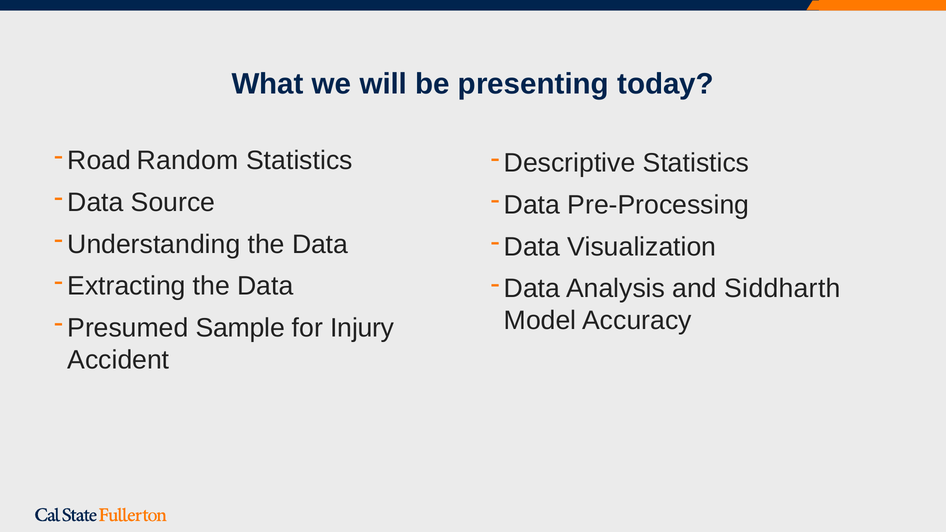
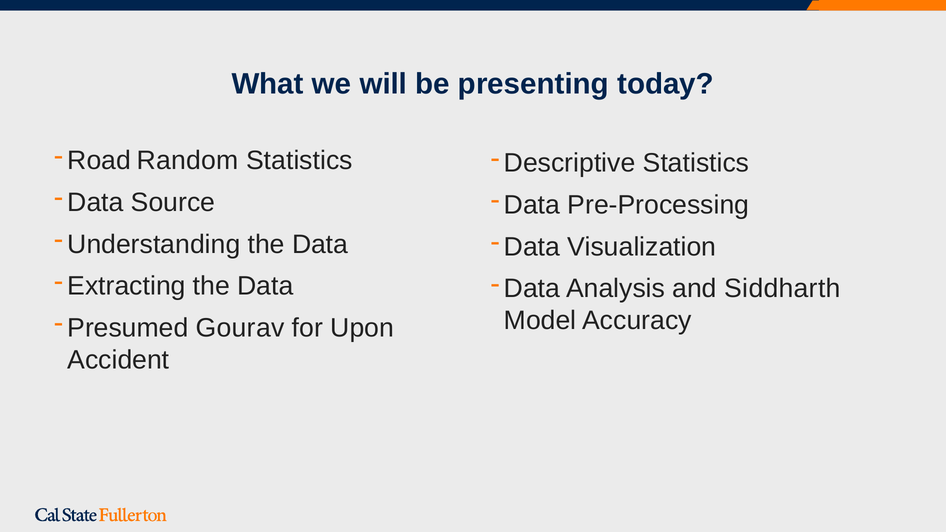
Sample: Sample -> Gourav (240, 328)
Injury: Injury -> Upon (362, 328)
